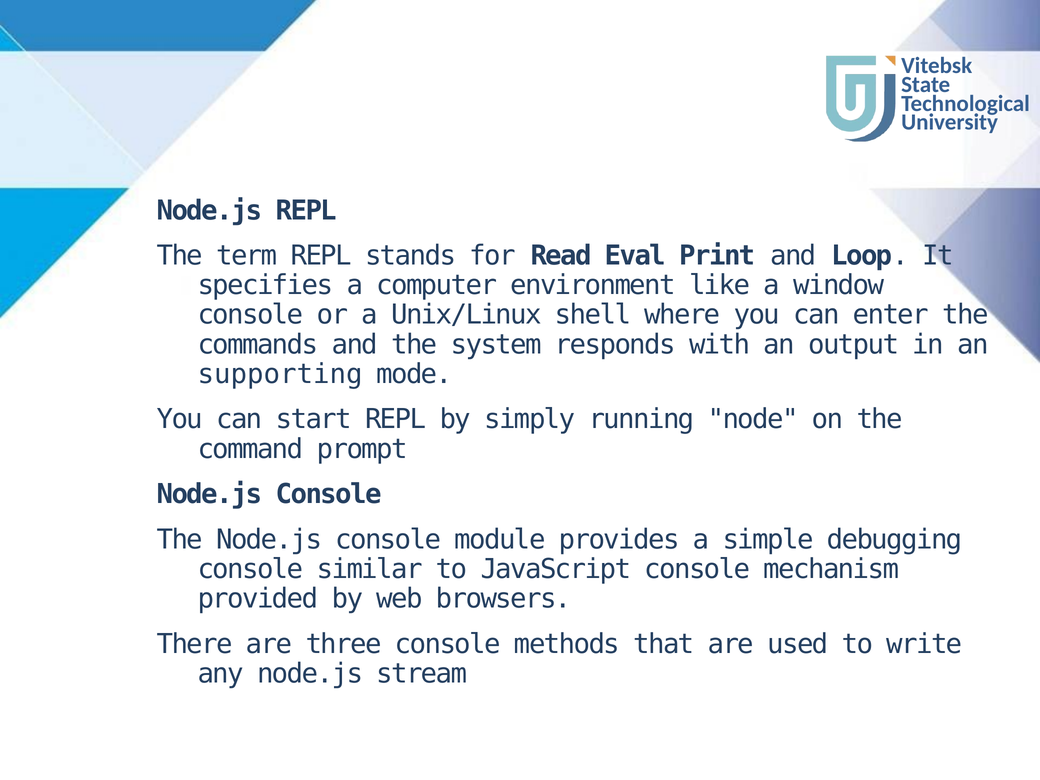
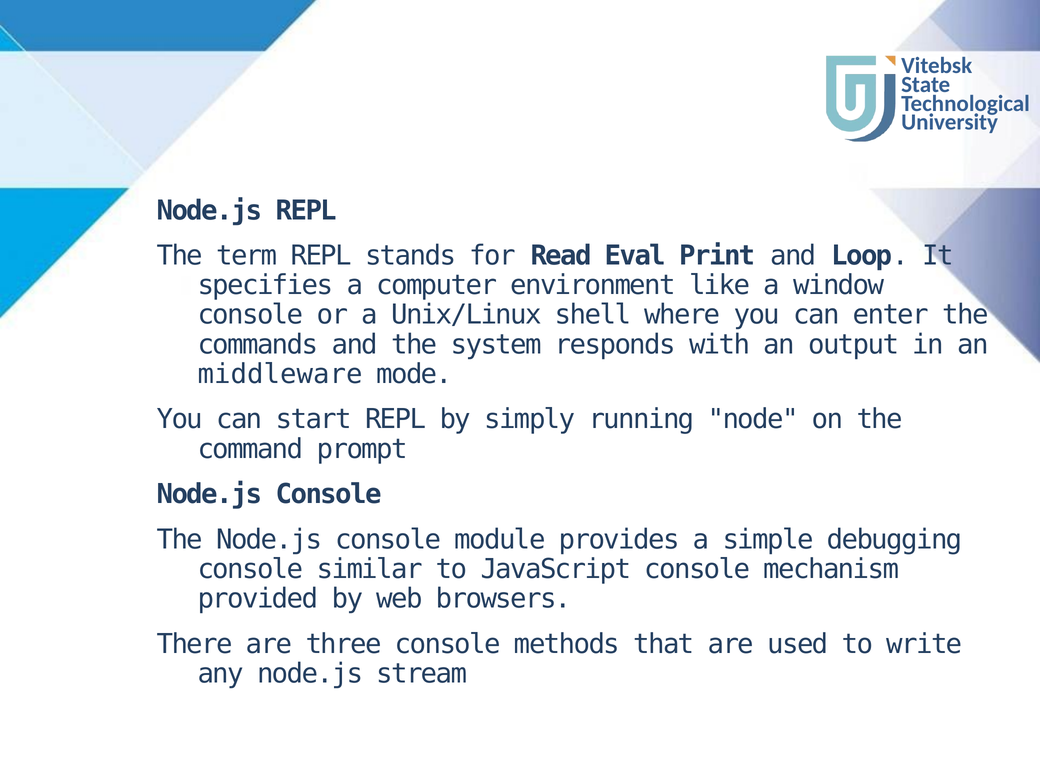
supporting: supporting -> middleware (280, 374)
